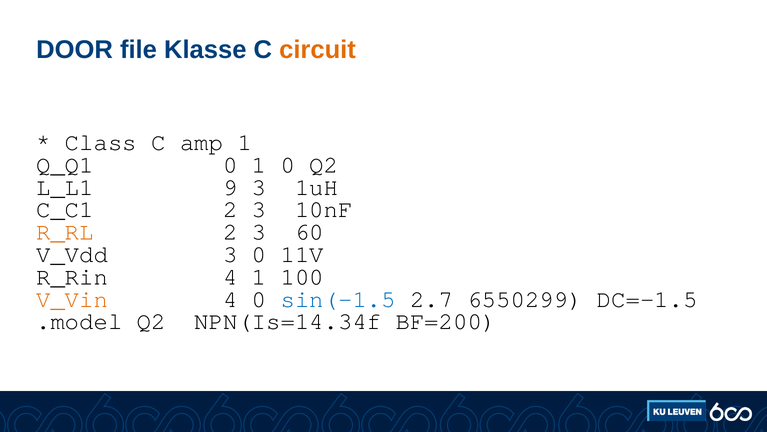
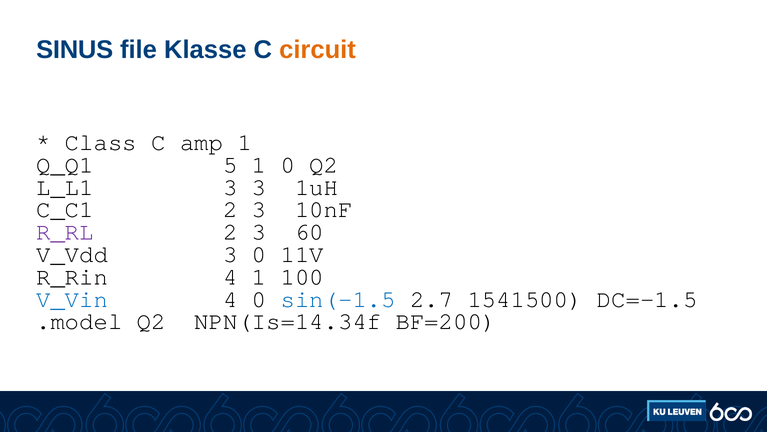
DOOR: DOOR -> SINUS (75, 50)
Q_Q1 0: 0 -> 5 (230, 164)
L_L1 9: 9 -> 3 (230, 187)
R_RL colour: orange -> purple (65, 232)
V_Vin colour: orange -> blue (72, 299)
6550299: 6550299 -> 1541500 (525, 299)
